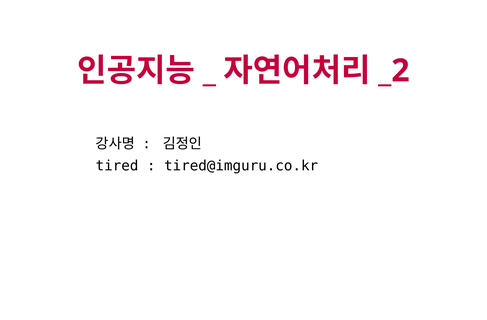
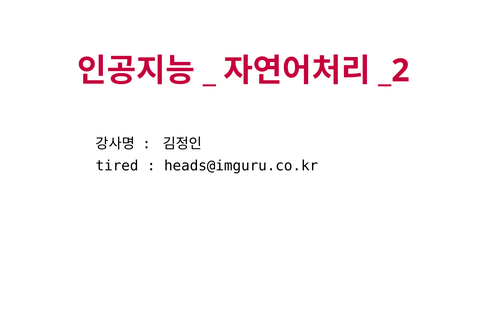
tired@imguru.co.kr: tired@imguru.co.kr -> heads@imguru.co.kr (241, 166)
